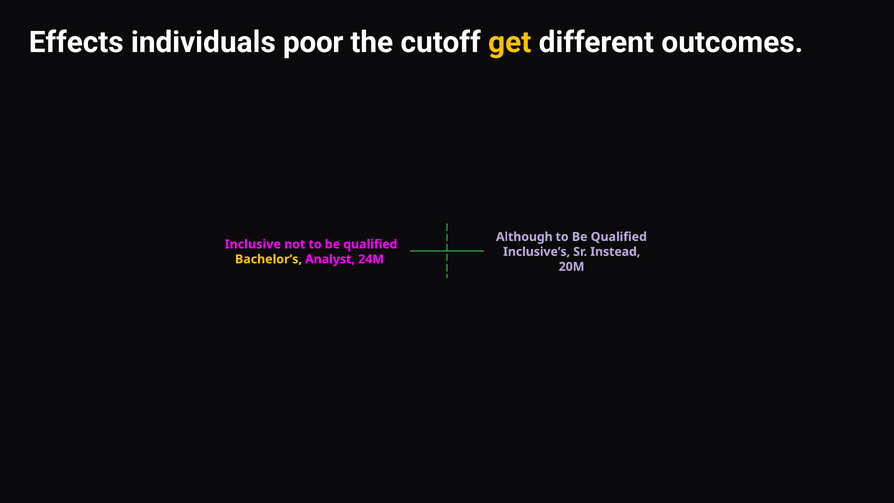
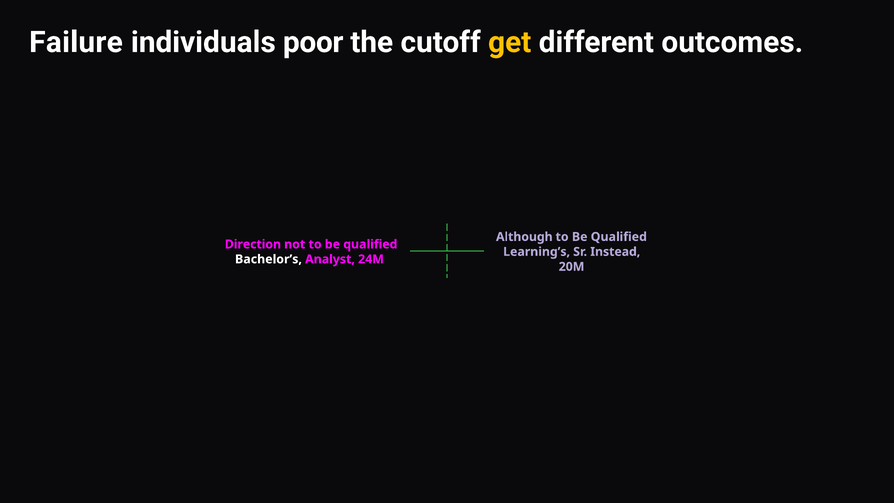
Effects: Effects -> Failure (76, 42)
Inclusive: Inclusive -> Direction (253, 244)
Inclusive’s: Inclusive’s -> Learning’s (537, 252)
Bachelor’s colour: yellow -> white (268, 259)
